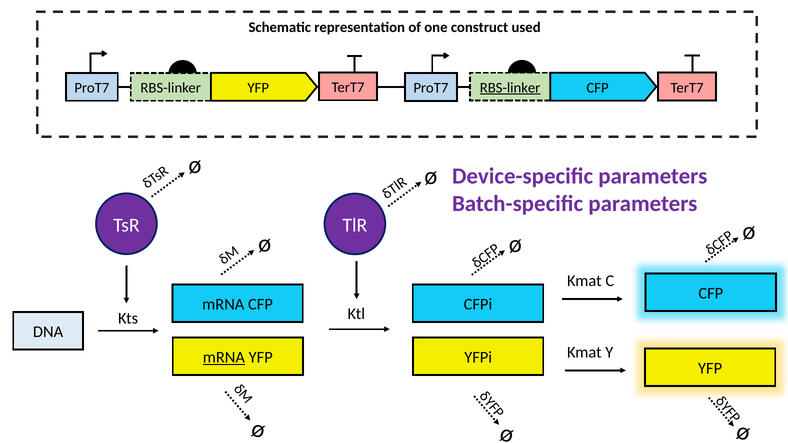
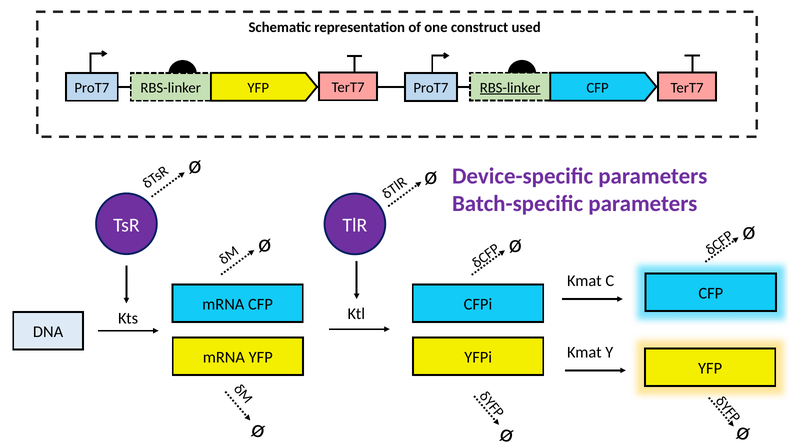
mRNA underline: present -> none (224, 358)
